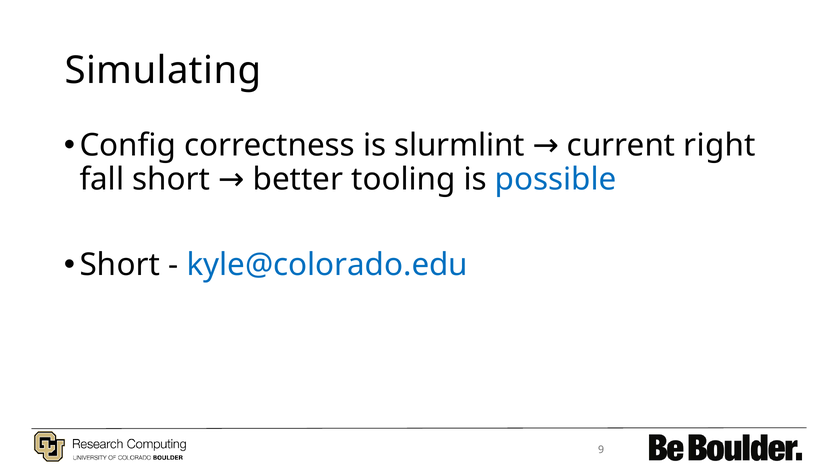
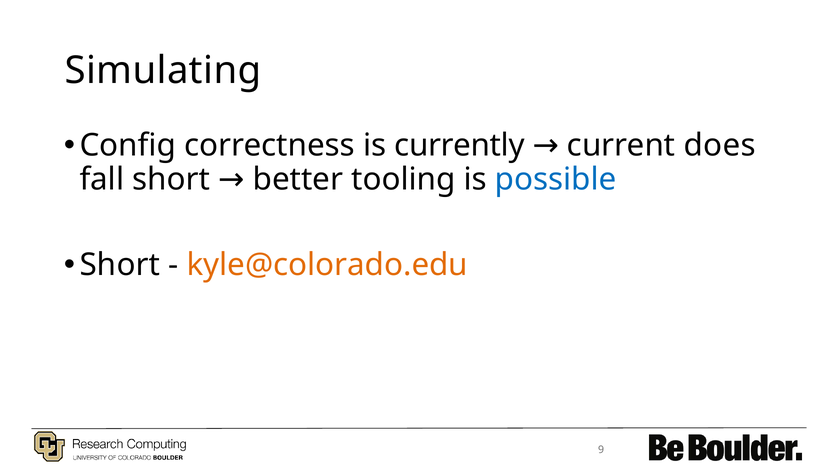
slurmlint: slurmlint -> currently (460, 145)
right: right -> does (720, 145)
kyle@colorado.edu colour: blue -> orange (327, 265)
